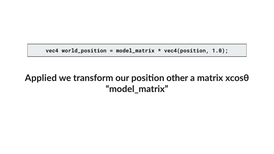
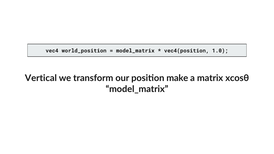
Applied: Applied -> Vertical (41, 78)
other: other -> make (177, 78)
